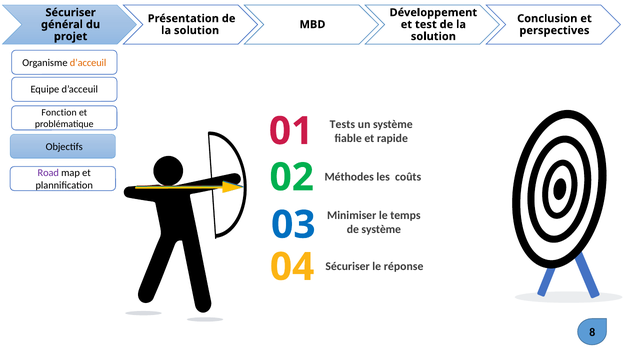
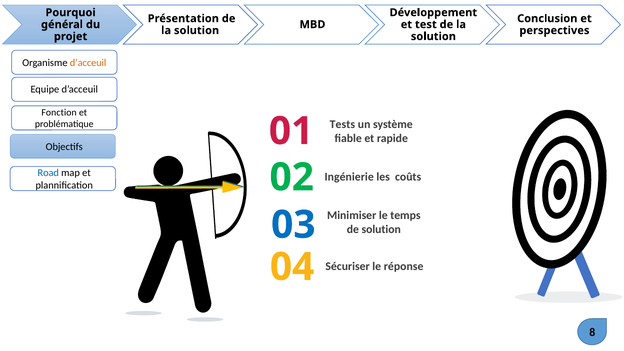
Sécuriser: Sécuriser -> Pourquoi (71, 13)
Road colour: purple -> blue (48, 173)
Méthodes: Méthodes -> Ingénierie (349, 177)
de système: système -> solution (381, 230)
